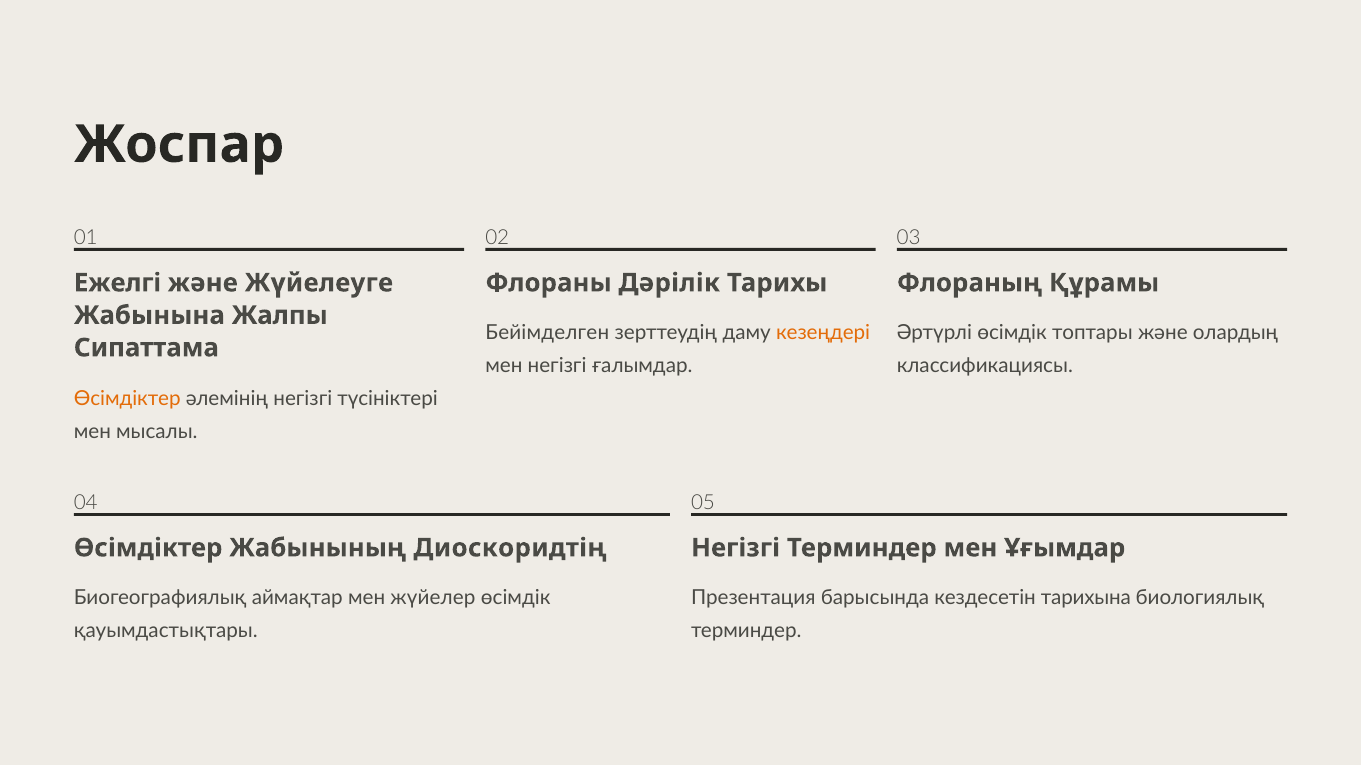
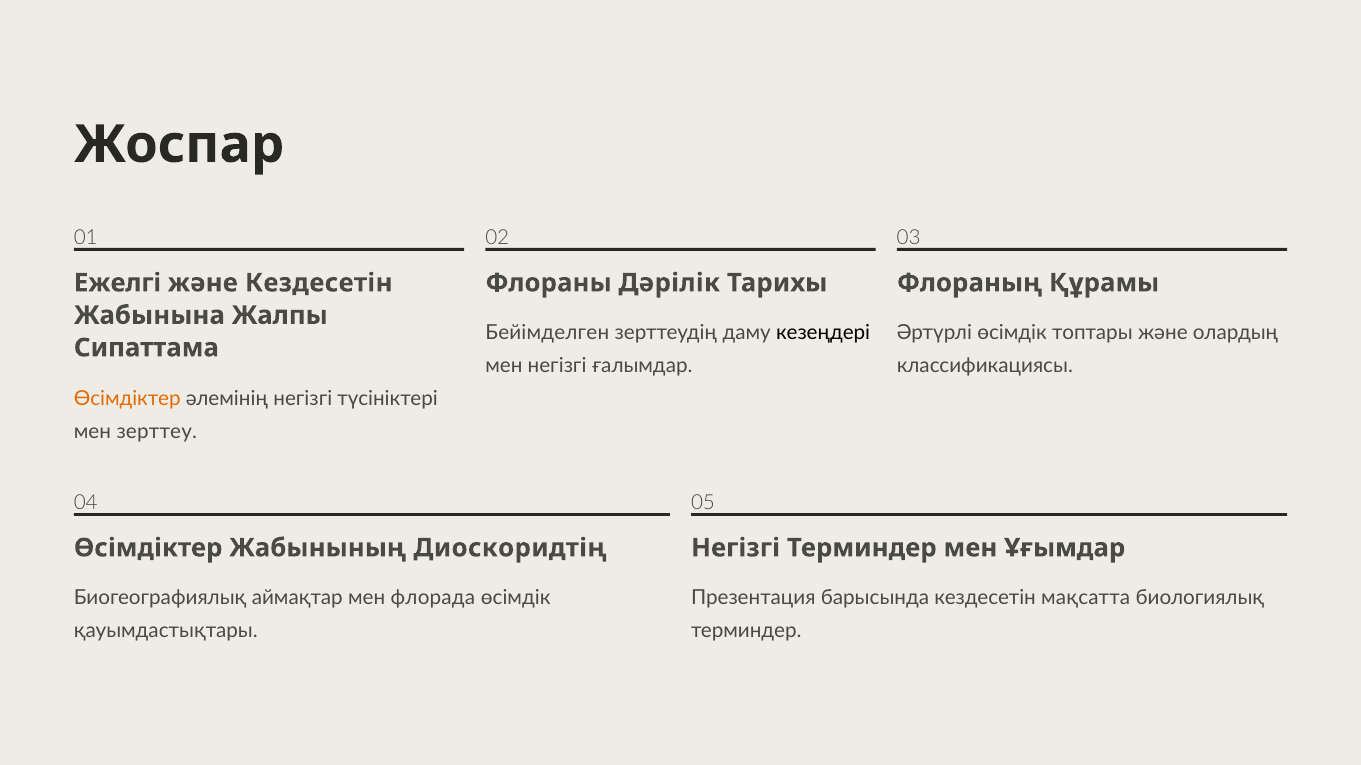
және Жүйелеуге: Жүйелеуге -> Кездесетін (319, 283)
кезеңдері colour: orange -> black (823, 333)
мысалы: мысалы -> зерттеу (157, 432)
жүйелер: жүйелер -> флорада (433, 598)
тарихына: тарихына -> мақсатта (1086, 598)
